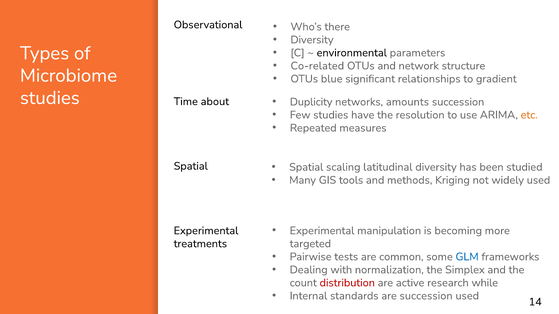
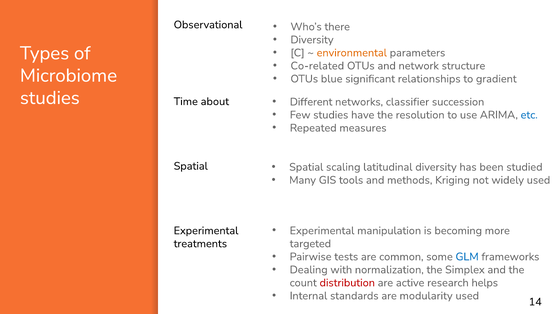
environmental colour: black -> orange (352, 53)
Duplicity: Duplicity -> Different (311, 102)
amounts: amounts -> classifier (407, 102)
etc colour: orange -> blue (529, 115)
while: while -> helps (485, 283)
are succession: succession -> modularity (426, 296)
